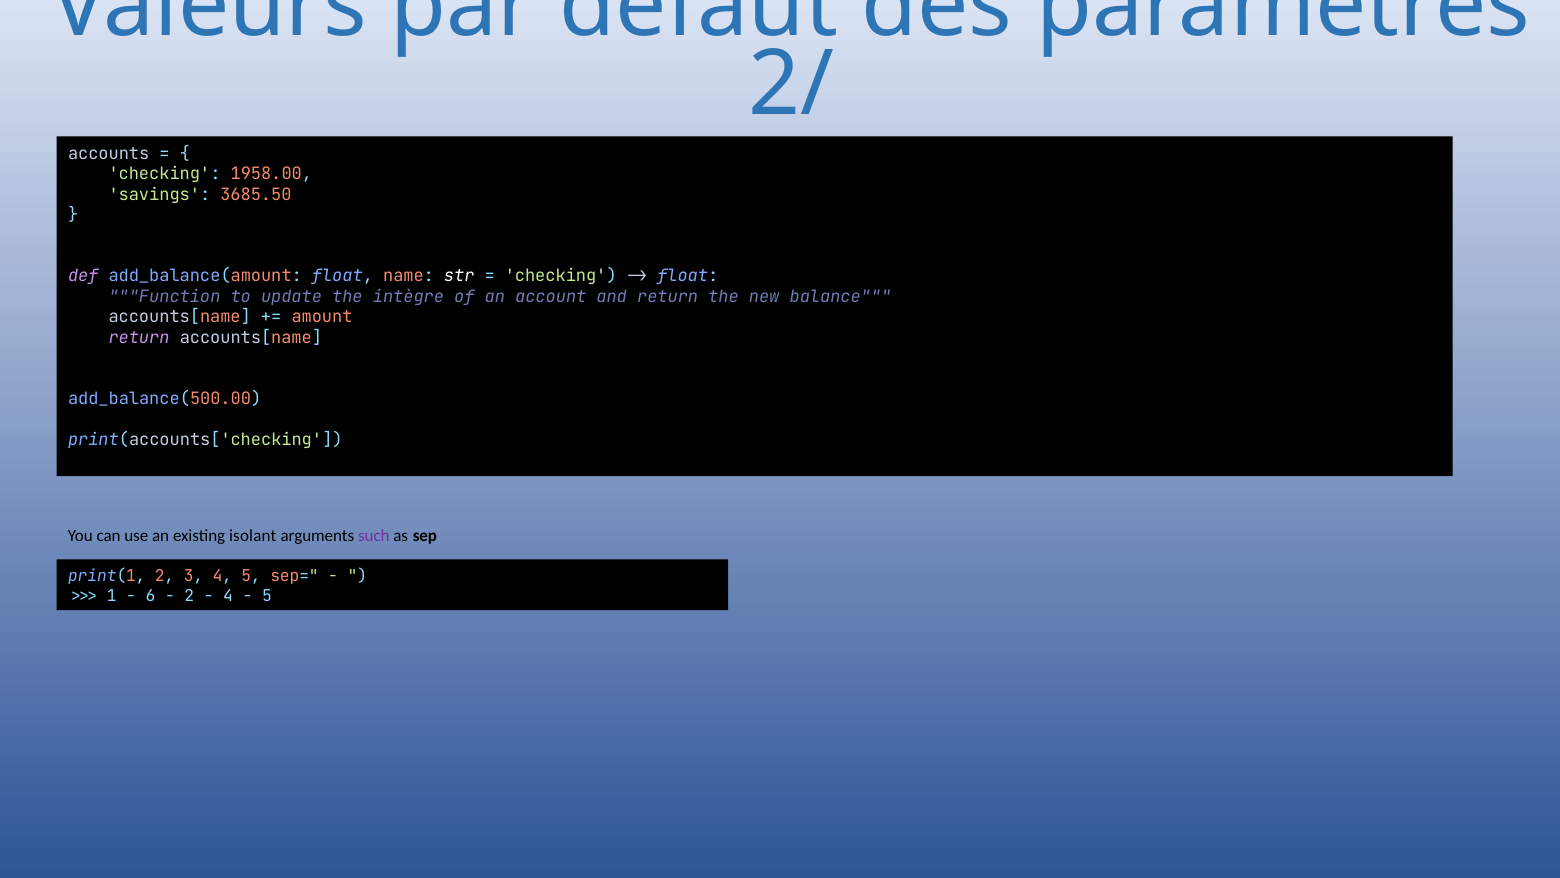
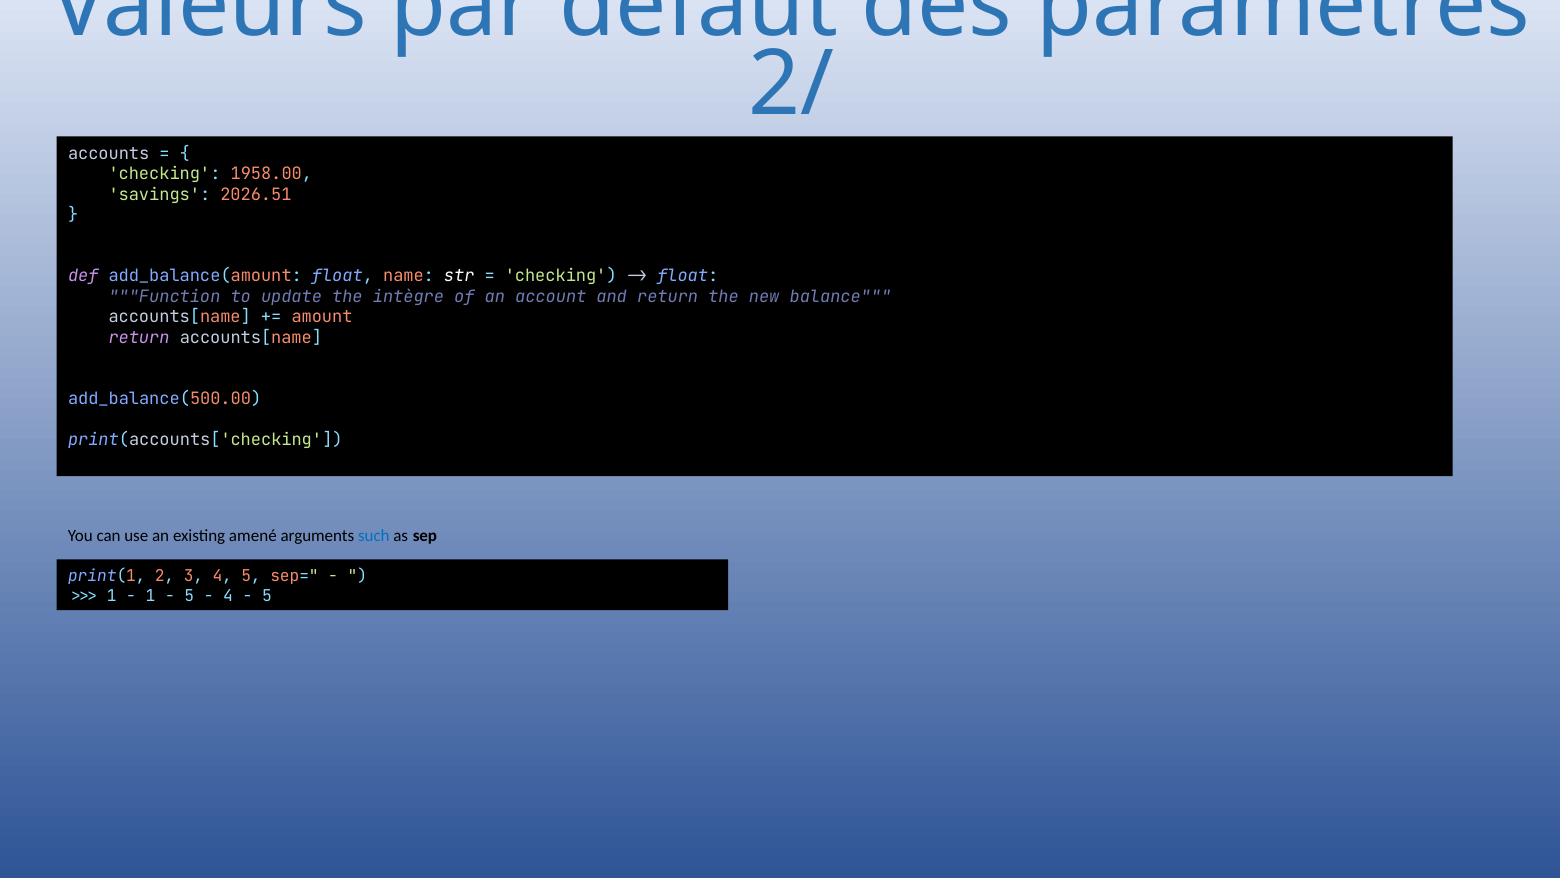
3685.50: 3685.50 -> 2026.51 (256, 194)
isolant: isolant -> amené (253, 536)
such colour: purple -> blue (374, 536)
6: 6 -> 1 (151, 595)
2: 2 -> 5 (189, 595)
